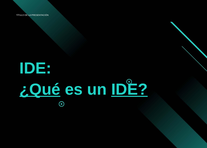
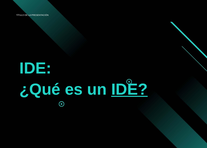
¿Qué underline: present -> none (40, 90)
